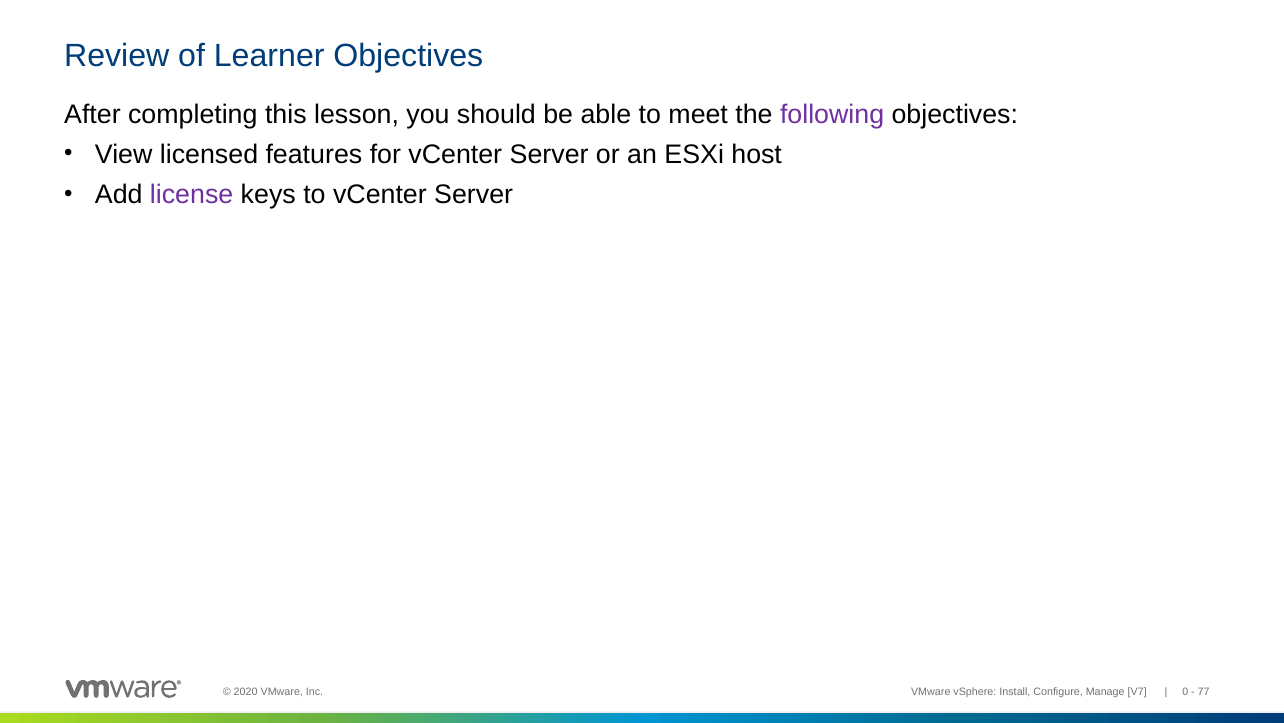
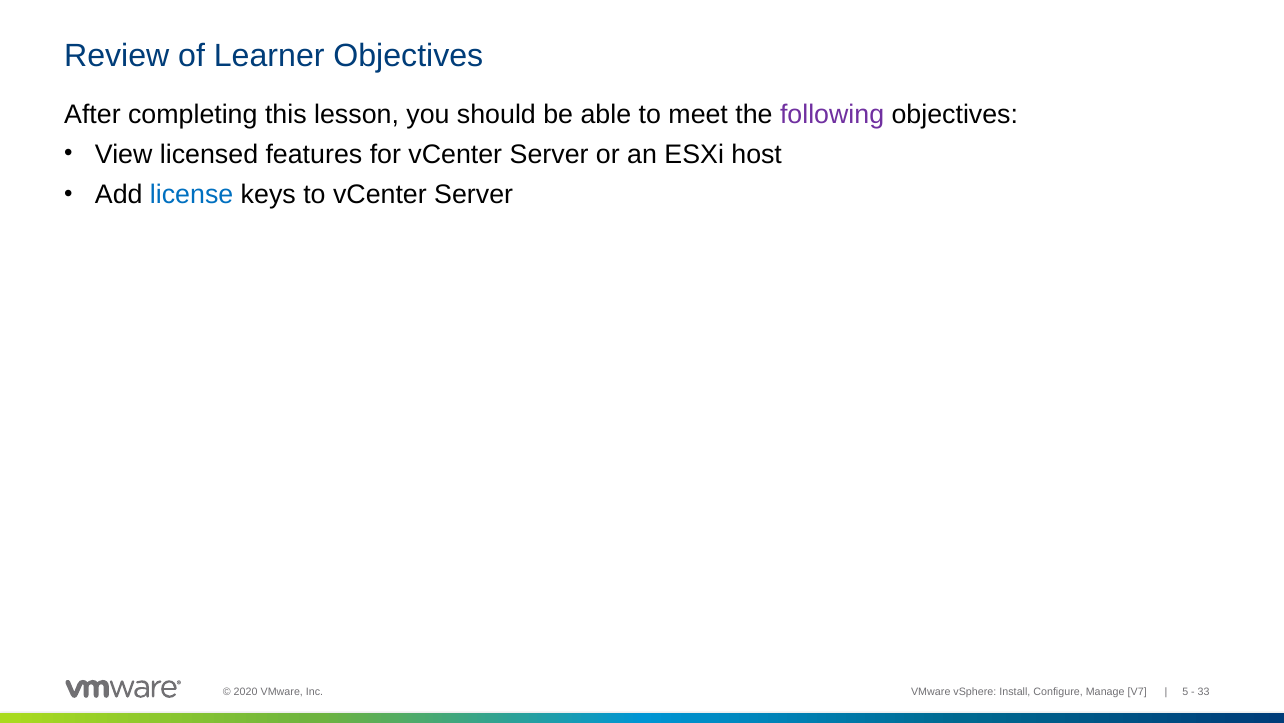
license colour: purple -> blue (192, 195)
0: 0 -> 5 (1185, 691)
77: 77 -> 33 (1204, 691)
